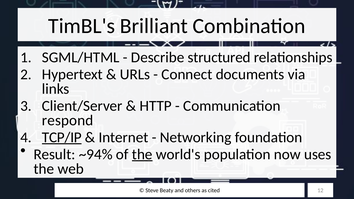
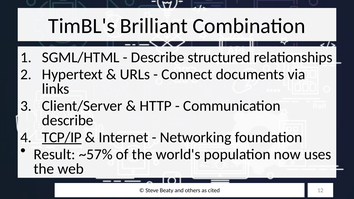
respond: respond -> describe (68, 120)
~94%: ~94% -> ~57% (96, 154)
the underline: present -> none (142, 154)
